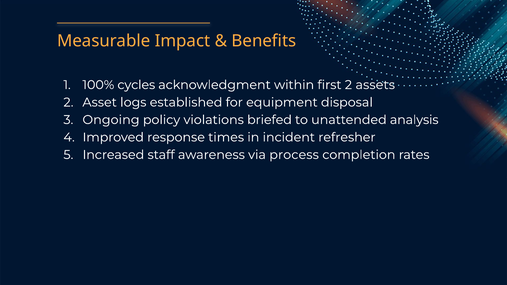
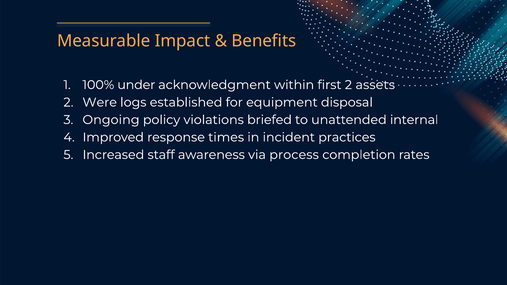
cycles: cycles -> under (136, 85)
Asset: Asset -> Were (100, 102)
analysis: analysis -> internal (414, 120)
refresher: refresher -> practices (347, 137)
